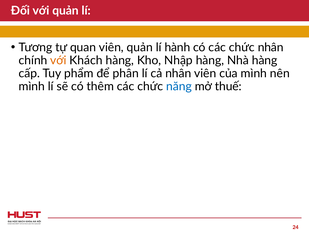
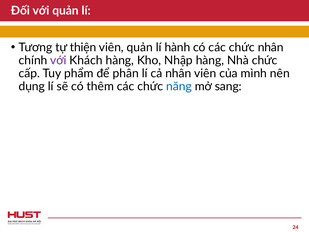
quan: quan -> thiện (83, 47)
với colour: orange -> purple (58, 60)
Nhà hàng: hàng -> chức (265, 60)
mình: mình -> dụng (32, 86)
thuế: thuế -> sang (228, 86)
